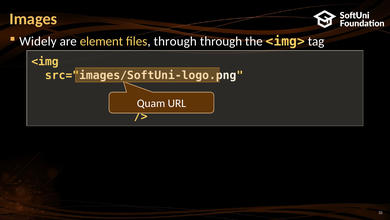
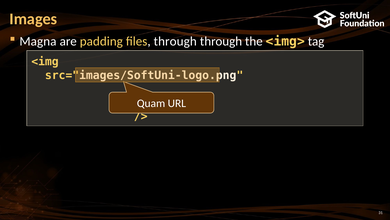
Widely: Widely -> Magna (38, 41)
element: element -> padding (101, 41)
